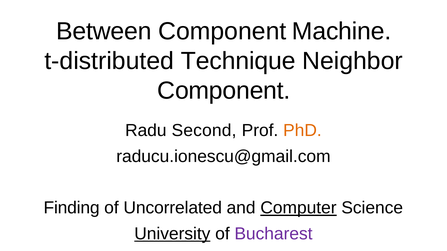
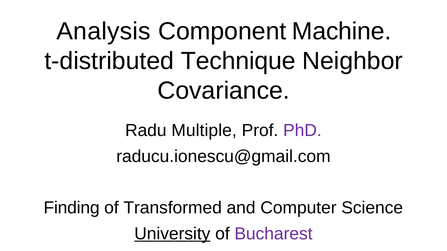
Between: Between -> Analysis (104, 31)
Component: Component -> Covariance (224, 91)
Second: Second -> Multiple (204, 131)
PhD colour: orange -> purple (302, 131)
Uncorrelated: Uncorrelated -> Transformed (173, 208)
Computer underline: present -> none (298, 208)
